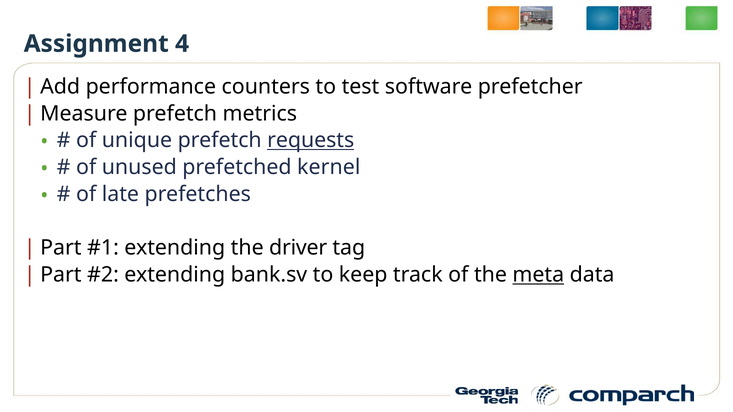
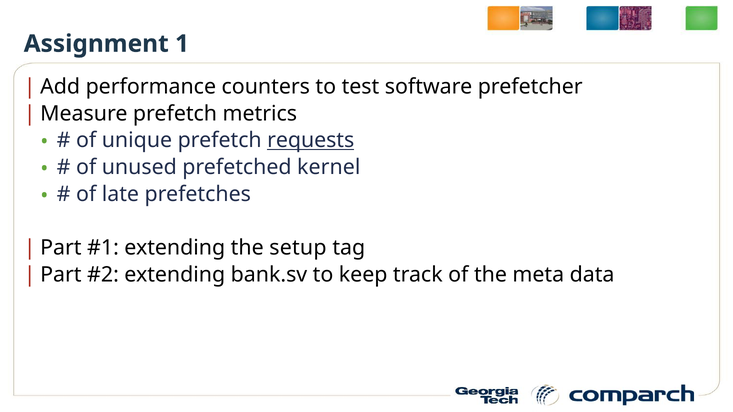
4: 4 -> 1 (182, 44)
driver: driver -> setup (298, 248)
meta underline: present -> none (538, 275)
